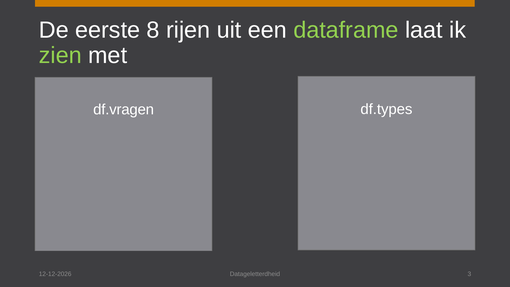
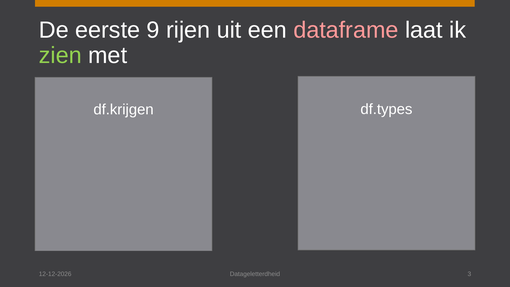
8: 8 -> 9 (153, 30)
dataframe colour: light green -> pink (346, 30)
df.vragen: df.vragen -> df.krijgen (124, 109)
